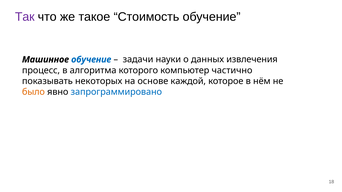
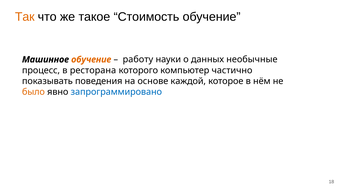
Так colour: purple -> orange (25, 17)
обучение colour: blue -> orange (91, 60)
задачи: задачи -> работу (138, 60)
извлечения: извлечения -> необычные (252, 60)
алгоритма: алгоритма -> ресторана (93, 70)
некоторых: некоторых -> поведения (99, 81)
